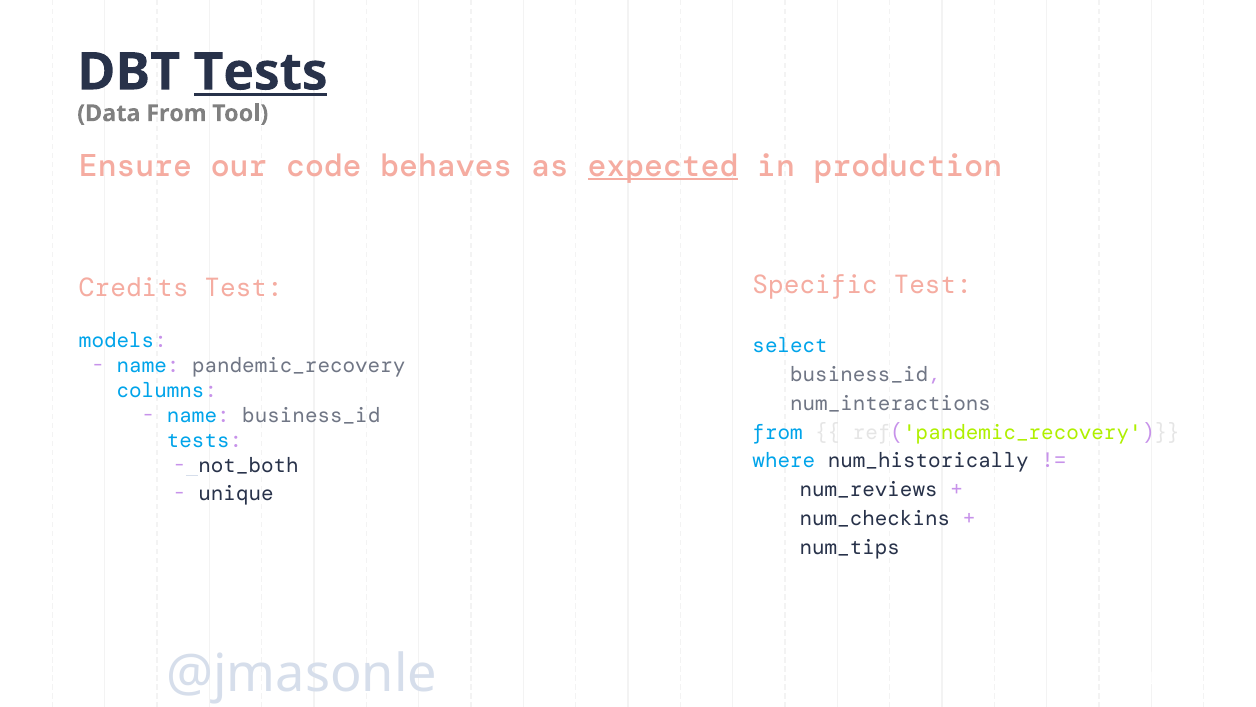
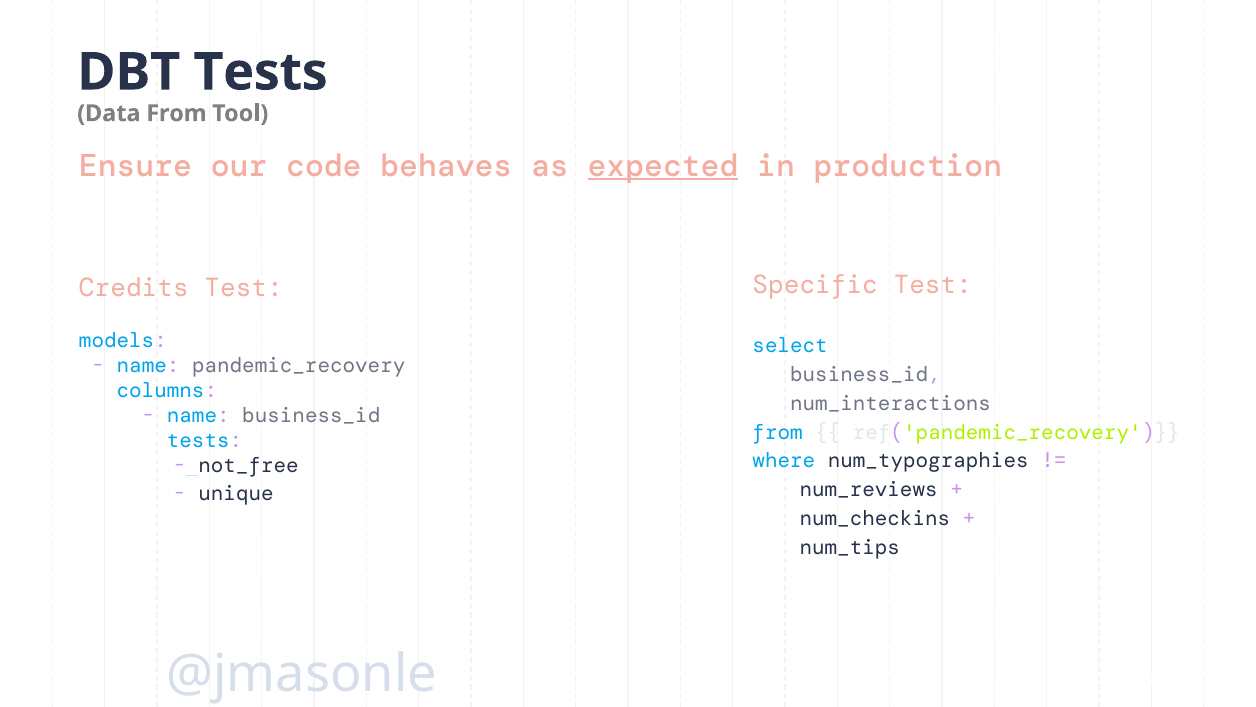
Tests underline: present -> none (261, 72)
num_historically: num_historically -> num_typographies (928, 461)
not_both: not_both -> not_free (249, 466)
